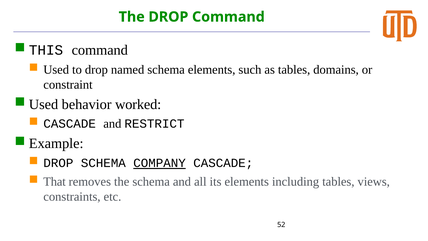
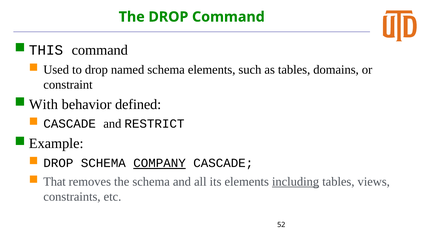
Used: Used -> With (43, 104)
worked: worked -> defined (138, 104)
including underline: none -> present (296, 181)
